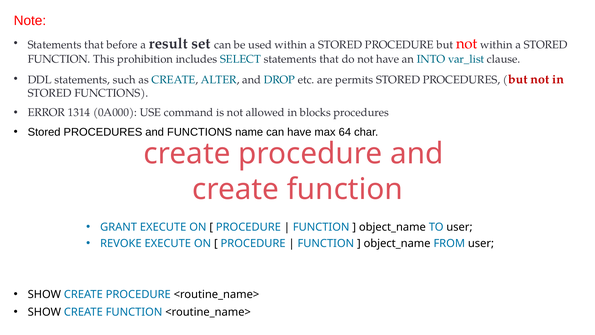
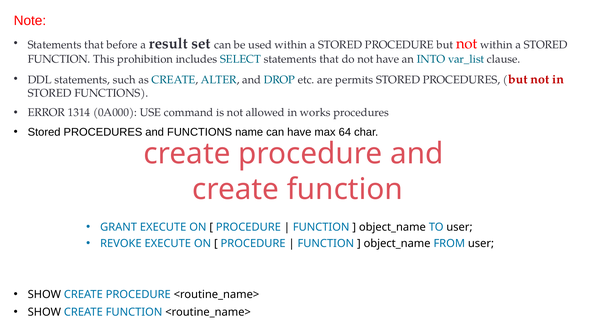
blocks: blocks -> works (315, 113)
